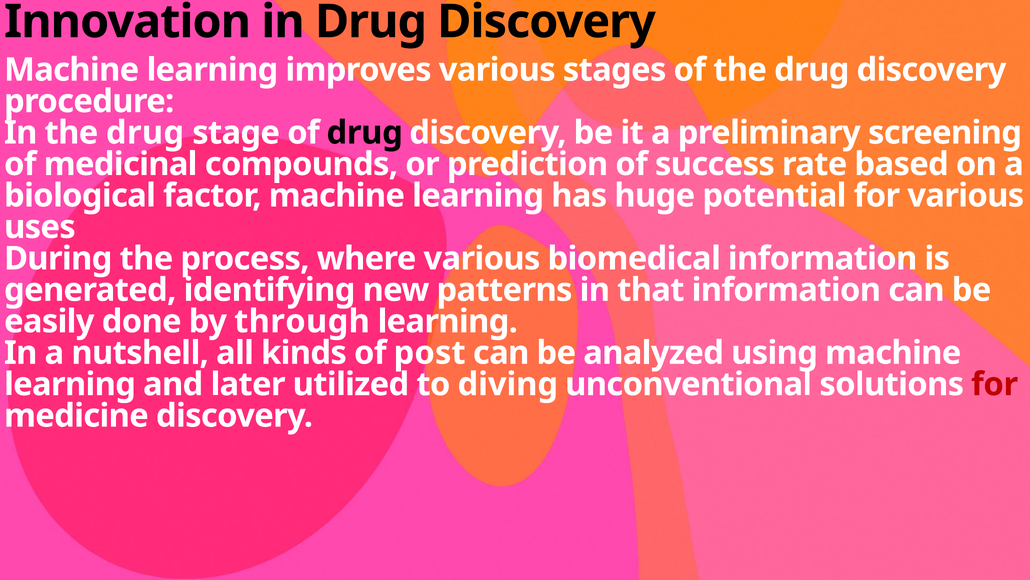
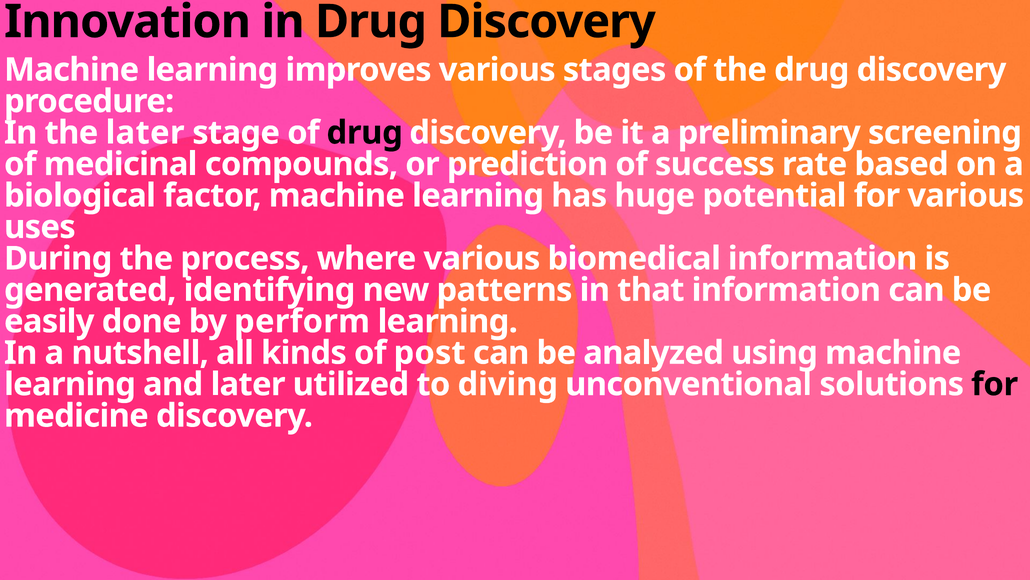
In the drug: drug -> later (145, 133)
through: through -> perform (302, 321)
for colour: red -> black (995, 384)
